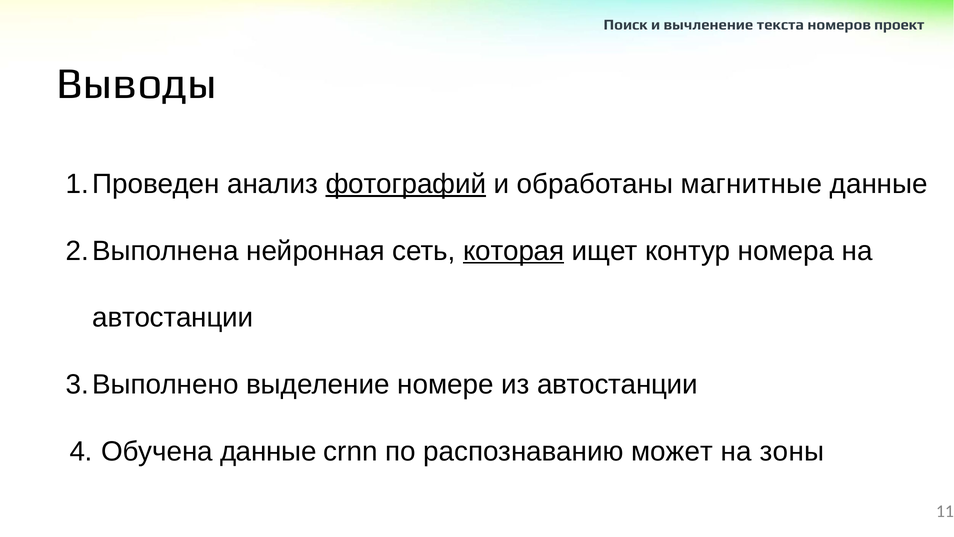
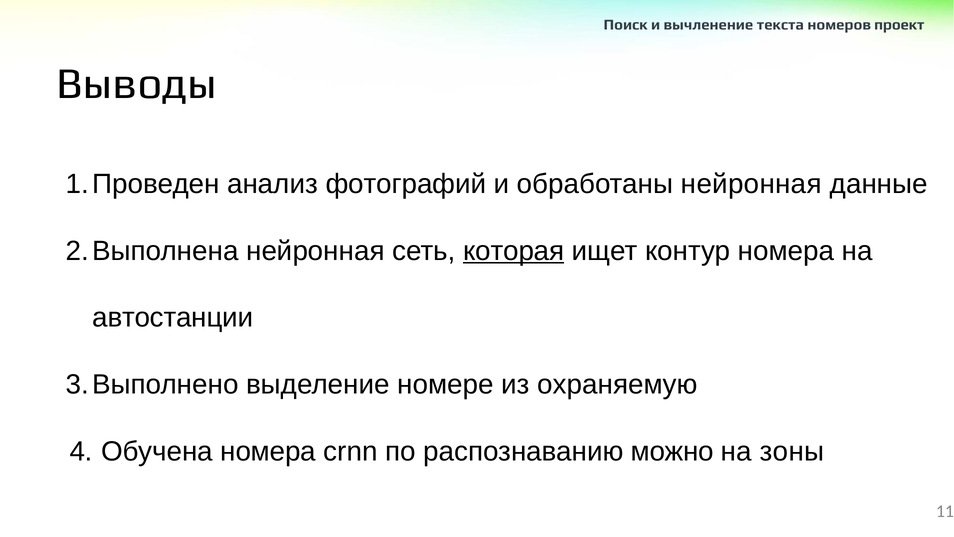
фотографий underline: present -> none (406, 184)
обработаны магнитные: магнитные -> нейронная (751, 184)
из автостанции: автостанции -> охраняемую (617, 384)
Обучена данные: данные -> номера (268, 451)
может: может -> можно (672, 451)
